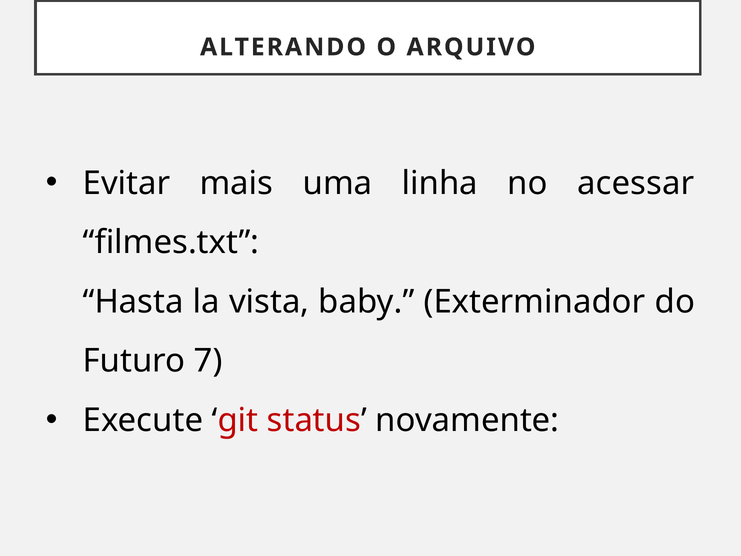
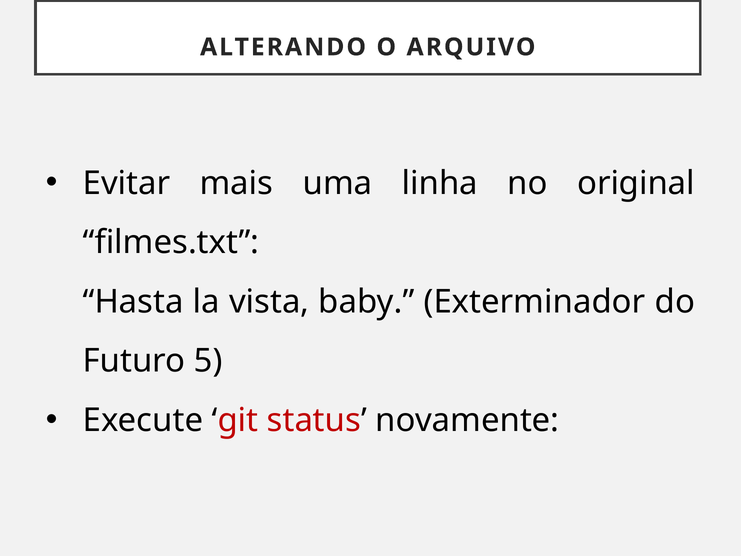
acessar: acessar -> original (636, 183)
7: 7 -> 5 (208, 361)
